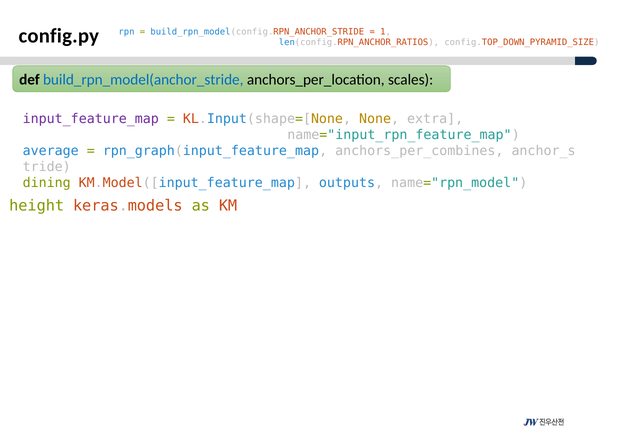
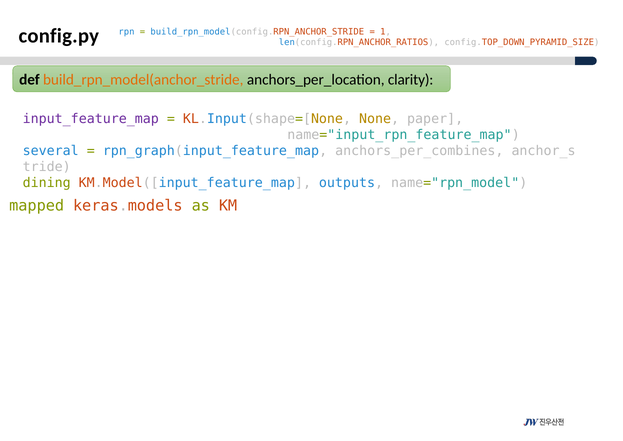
build_rpn_model(anchor_stride colour: blue -> orange (143, 80)
scales: scales -> clarity (411, 80)
extra: extra -> paper (435, 119)
average: average -> several (51, 151)
height: height -> mapped (37, 206)
